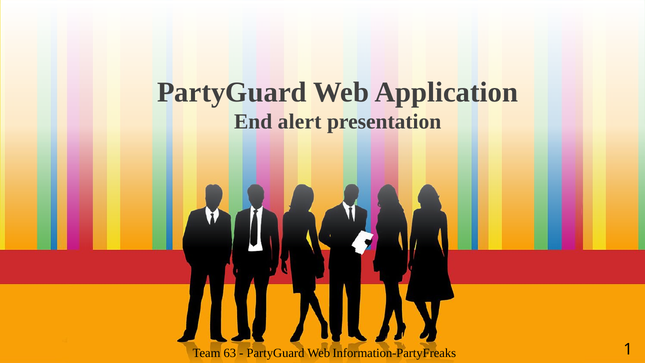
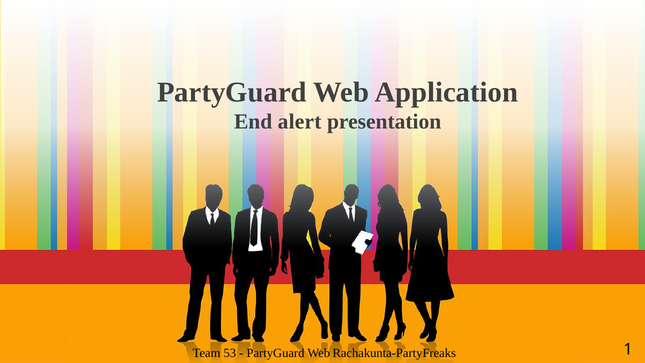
63: 63 -> 53 (230, 353)
Information-PartyFreaks: Information-PartyFreaks -> Rachakunta-PartyFreaks (394, 353)
